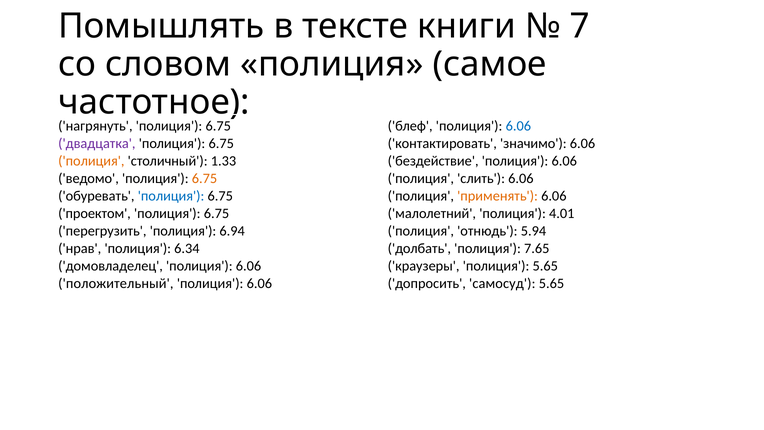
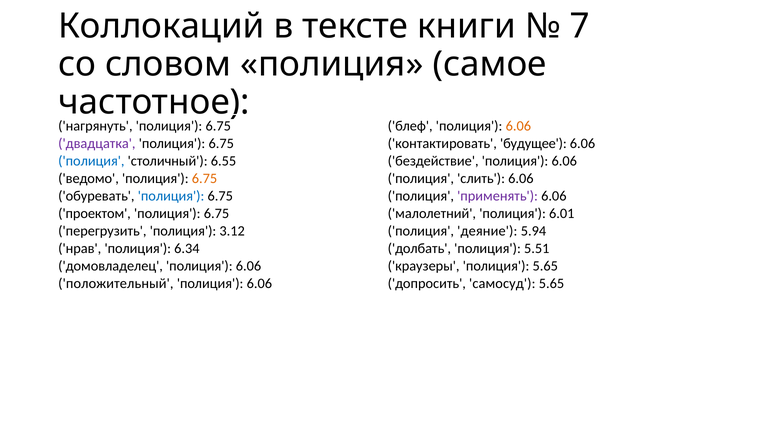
Помышлять: Помышлять -> Коллокаций (161, 26)
6.06 colour: blue -> orange (518, 126)
значимо: значимо -> будущее (533, 144)
полиция colour: orange -> blue (91, 161)
1.33: 1.33 -> 6.55 (224, 161)
применять colour: orange -> purple (498, 196)
4.01: 4.01 -> 6.01 (562, 214)
6.94: 6.94 -> 3.12 (232, 231)
отнюдь: отнюдь -> деяние (487, 231)
7.65: 7.65 -> 5.51 (537, 249)
